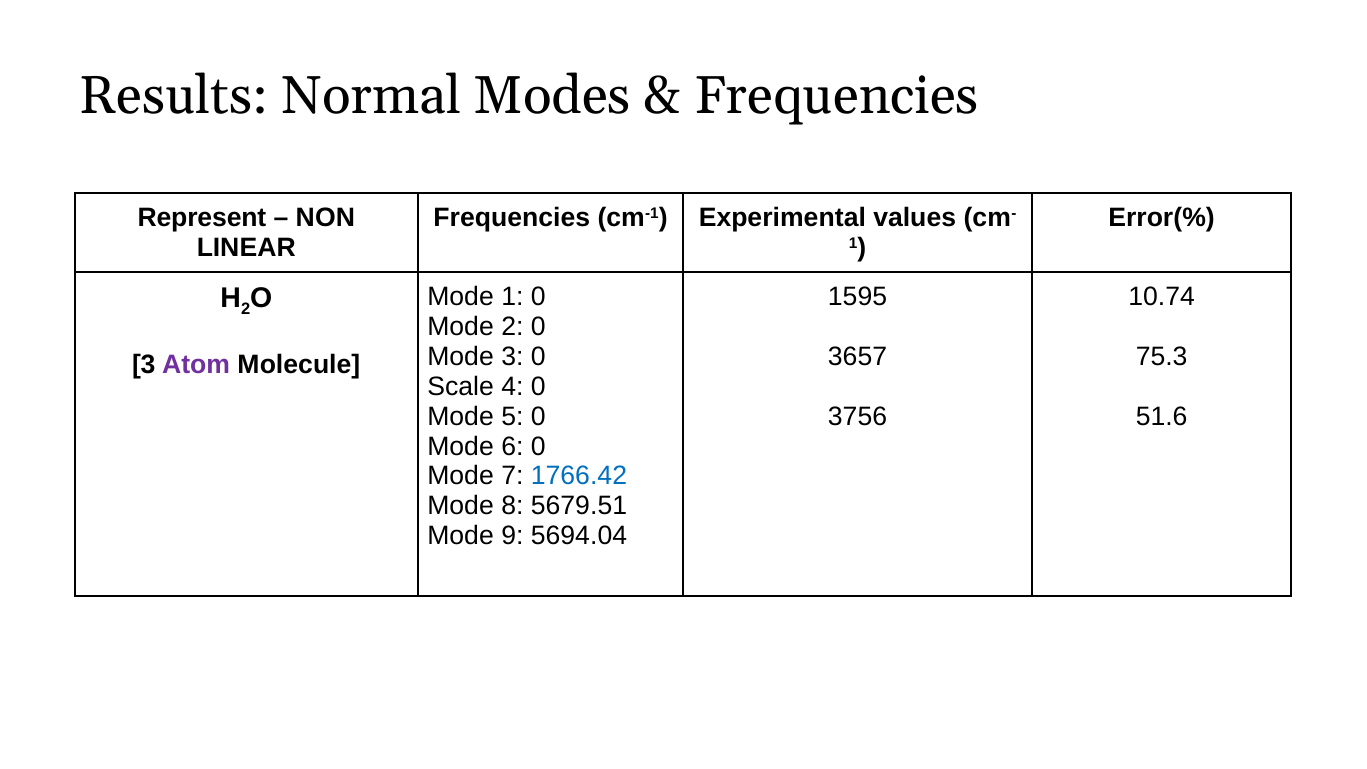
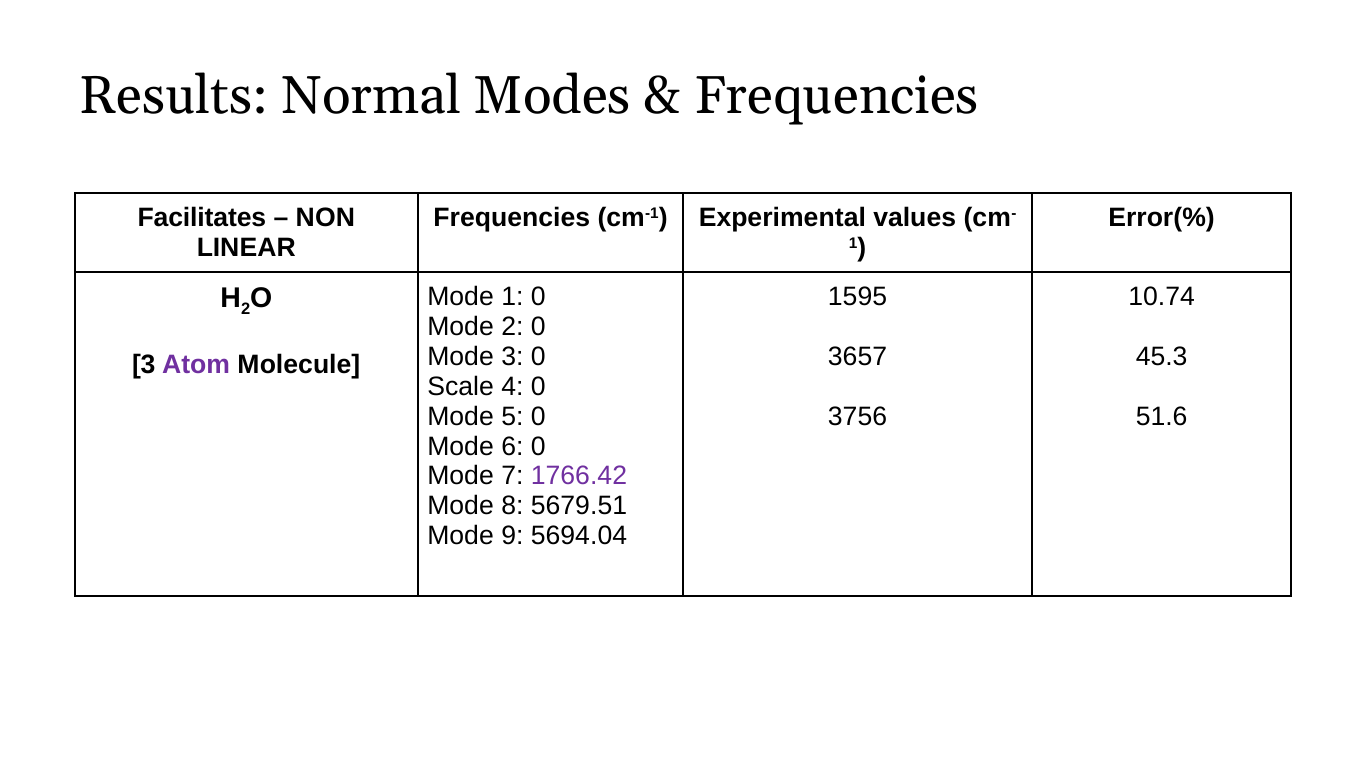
Represent: Represent -> Facilitates (202, 218)
75.3: 75.3 -> 45.3 (1162, 357)
1766.42 colour: blue -> purple (579, 476)
